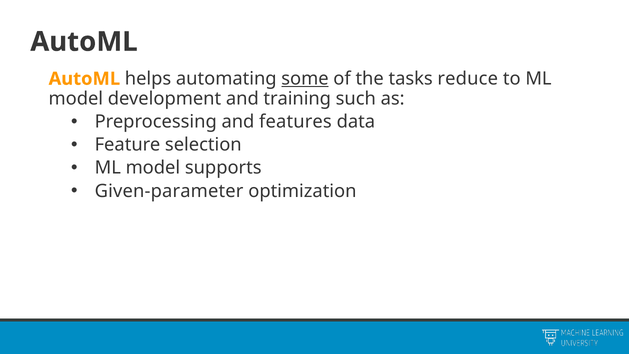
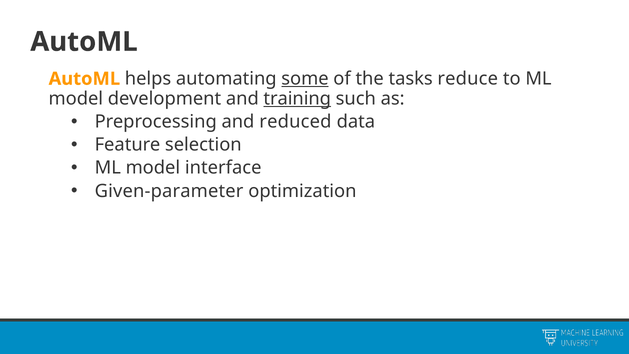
training underline: none -> present (297, 99)
features: features -> reduced (295, 122)
supports: supports -> interface (223, 168)
